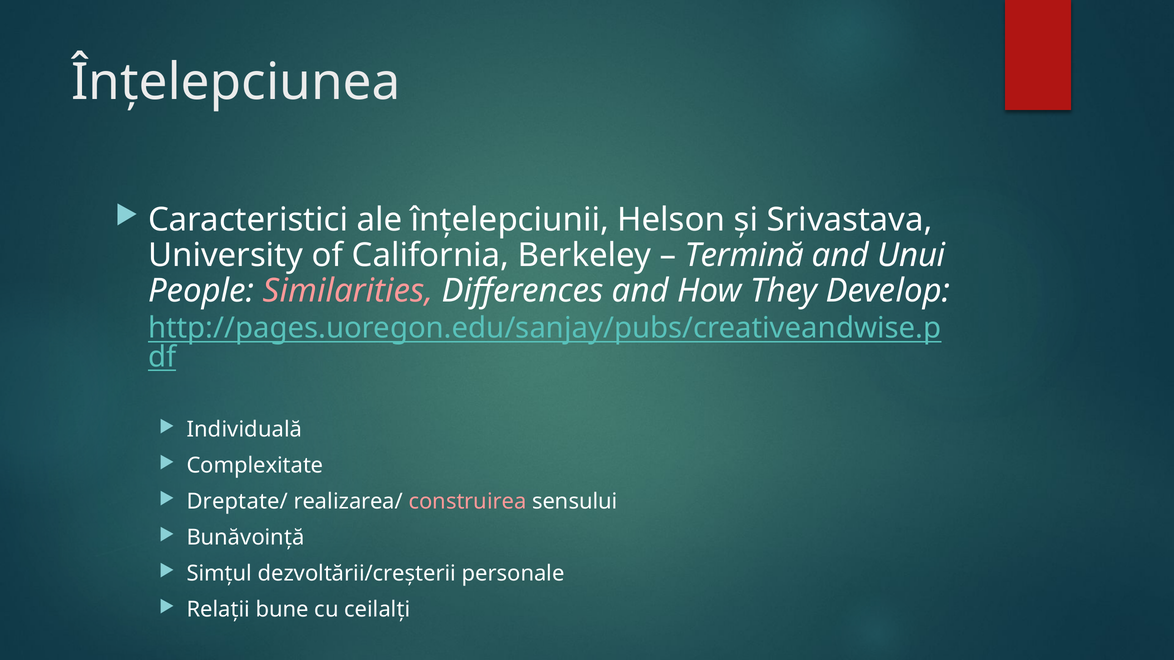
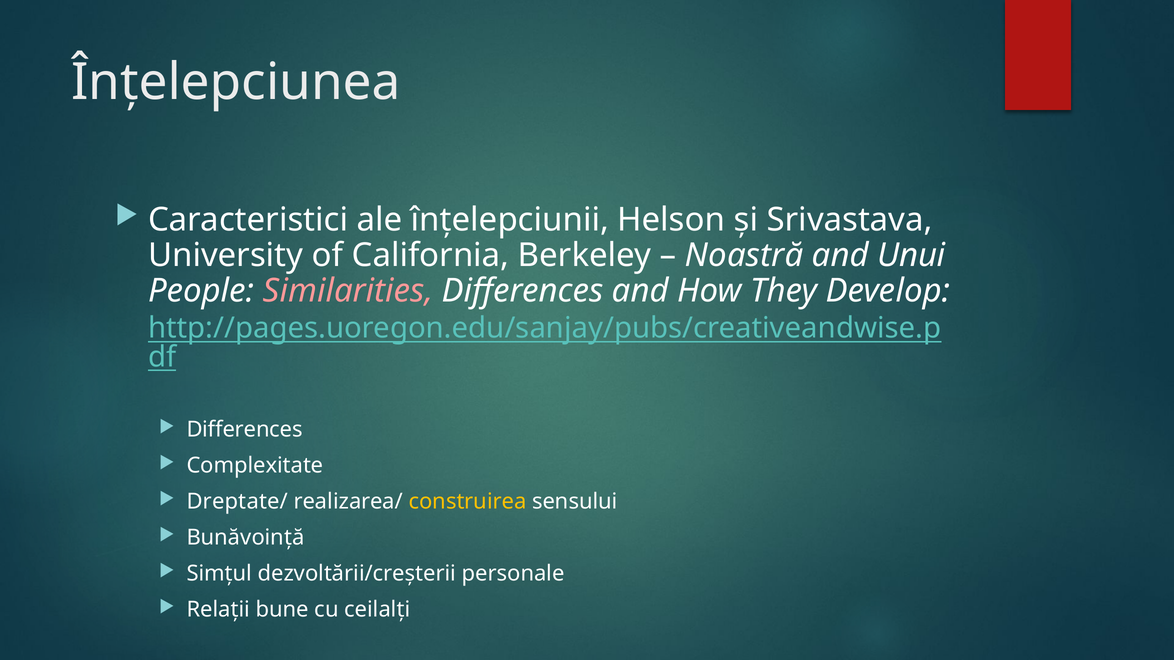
Termină: Termină -> Noastră (744, 255)
Individuală: Individuală -> Differences (245, 430)
construirea colour: pink -> yellow (468, 502)
